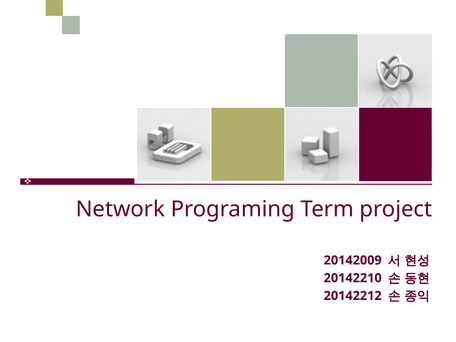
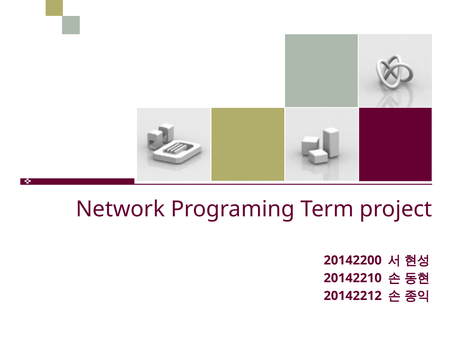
20142009: 20142009 -> 20142200 (353, 260)
